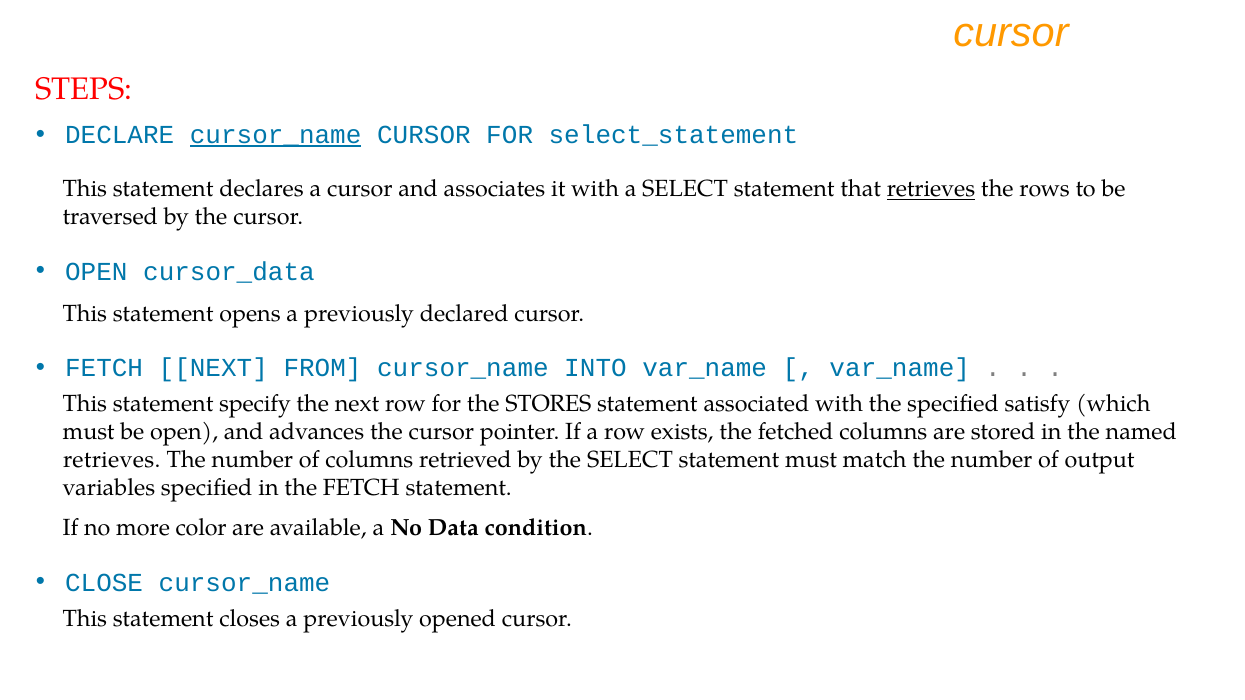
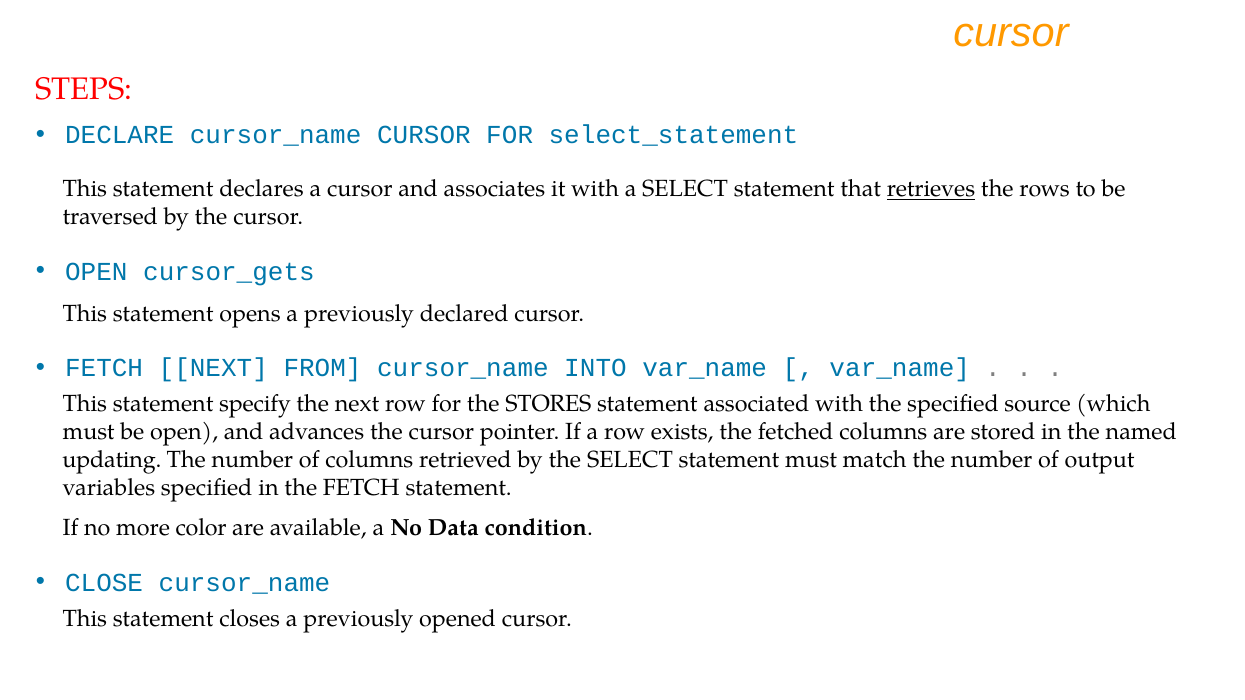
cursor_name underline: present -> none (276, 135)
cursor_data: cursor_data -> cursor_gets (229, 272)
satisfy: satisfy -> source (1038, 404)
retrieves: retrieves -> updating (112, 460)
